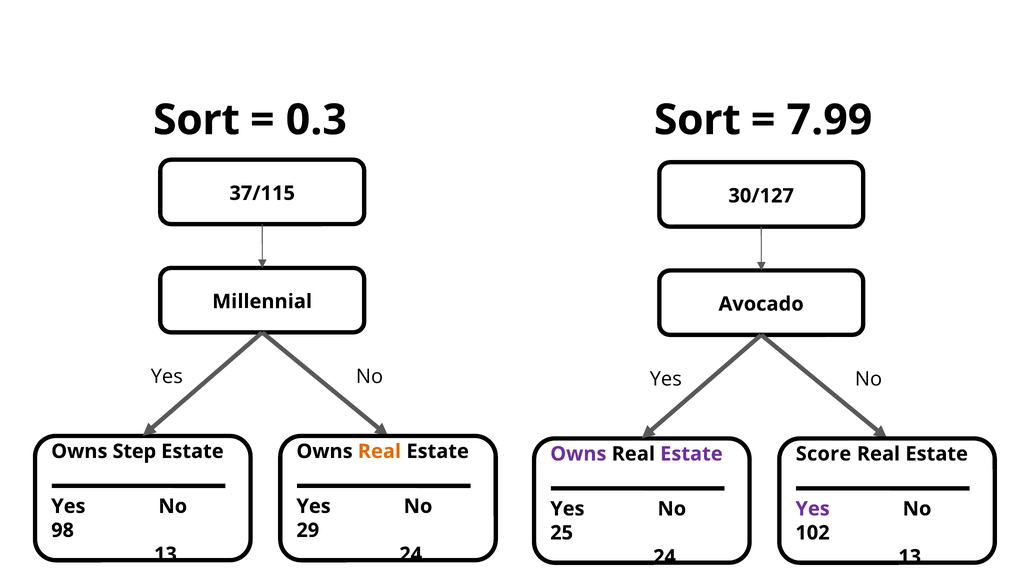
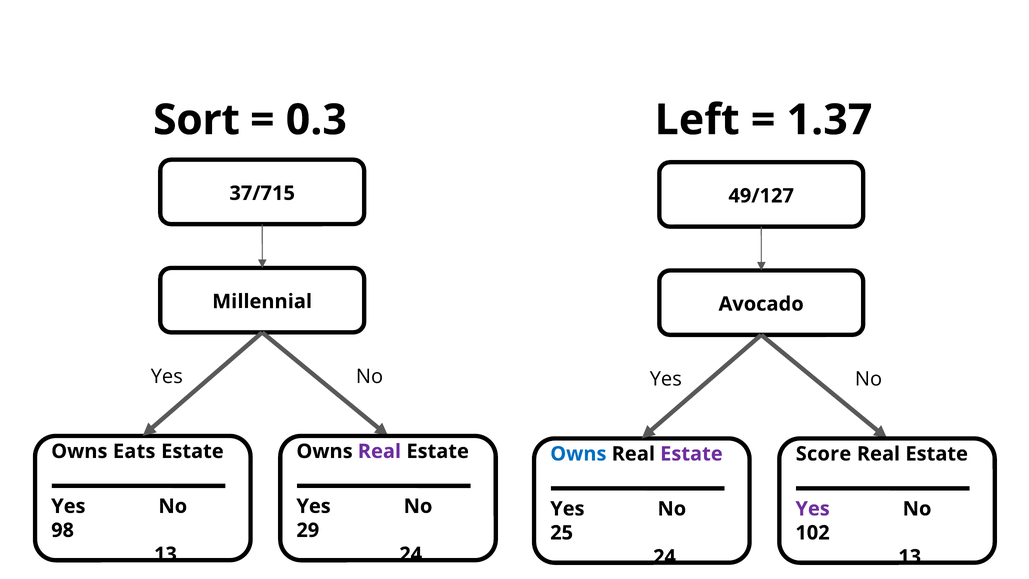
Sort: Sort -> Left (697, 120)
7.99: 7.99 -> 1.37 (829, 120)
37/115: 37/115 -> 37/715 (262, 193)
30/127: 30/127 -> 49/127 (761, 196)
Step: Step -> Eats (134, 451)
Real colour: orange -> purple (379, 451)
Owns colour: purple -> blue (578, 454)
